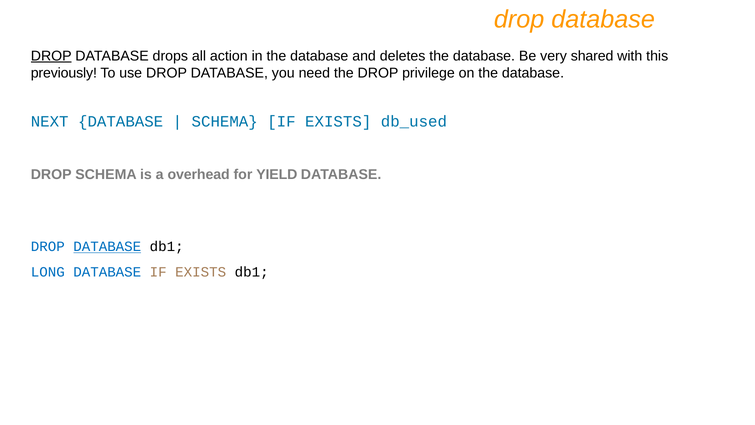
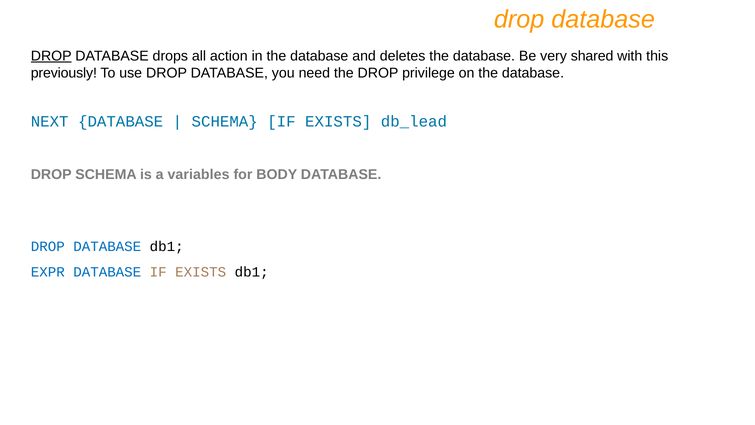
db_used: db_used -> db_lead (414, 121)
overhead: overhead -> variables (199, 174)
YIELD: YIELD -> BODY (277, 174)
DATABASE underline: present -> none (107, 246)
LONG: LONG -> EXPR (48, 272)
